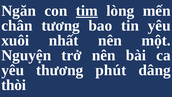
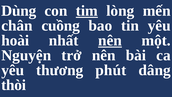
Ngăn: Ngăn -> Dùng (19, 11)
tương: tương -> cuồng (61, 26)
xuôi: xuôi -> hoài (15, 40)
nên underline: none -> present (110, 40)
